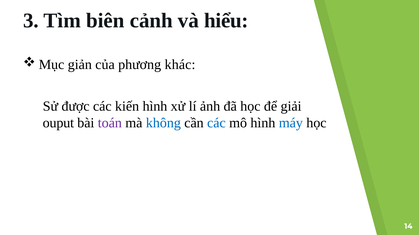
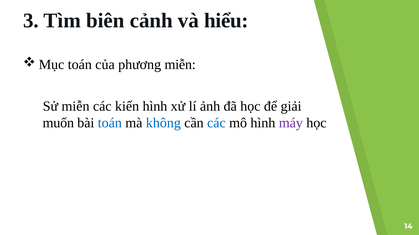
giản: giản -> toán (80, 65)
phương khác: khác -> miễn (180, 65)
Sử được: được -> miễn (76, 106)
ouput: ouput -> muốn (58, 123)
toán colour: purple -> blue (110, 123)
máy colour: blue -> purple (291, 123)
